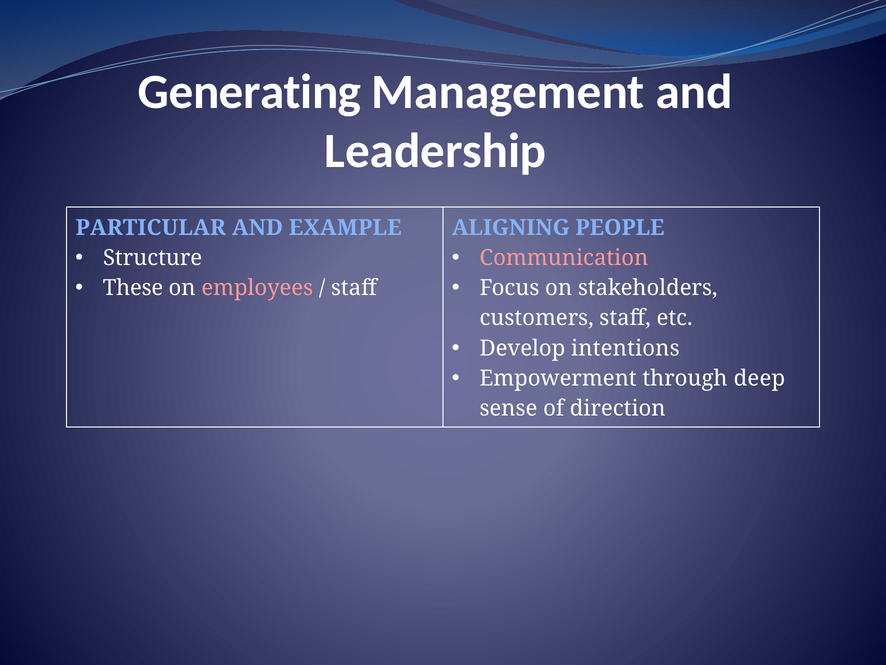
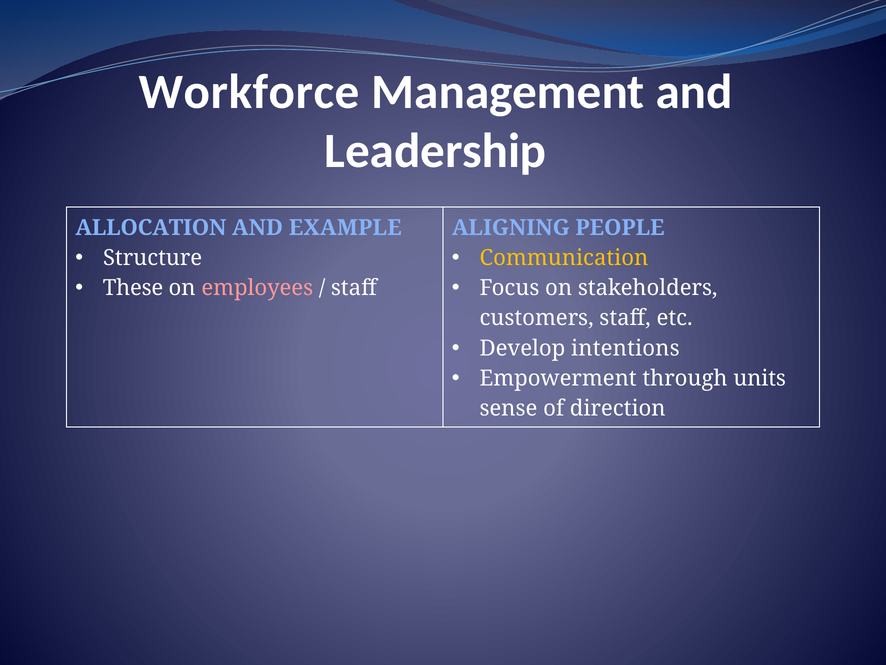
Generating: Generating -> Workforce (249, 92)
PARTICULAR: PARTICULAR -> ALLOCATION (151, 227)
Communication colour: pink -> yellow (564, 258)
deep: deep -> units (760, 378)
